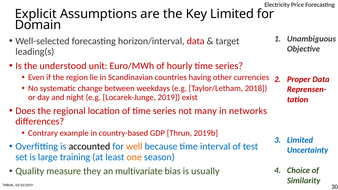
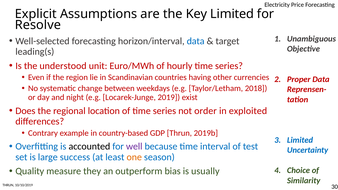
Domain: Domain -> Resolve (38, 25)
data colour: red -> blue (196, 41)
many: many -> order (206, 111)
networks: networks -> exploited (248, 111)
well colour: orange -> purple (134, 147)
training: training -> success (75, 157)
multivariate: multivariate -> outperform (139, 171)
